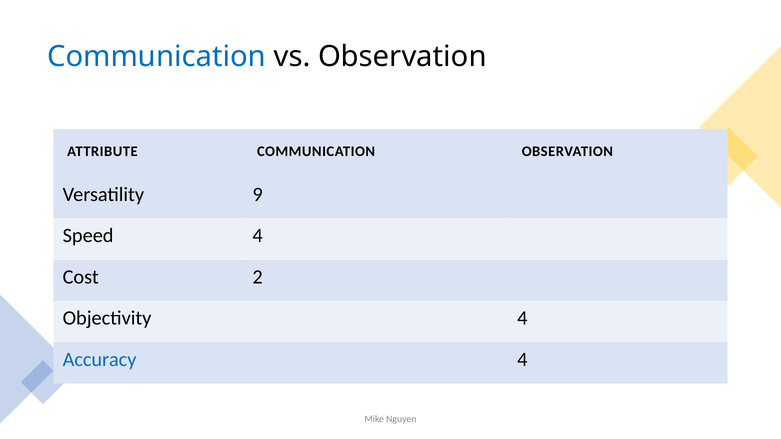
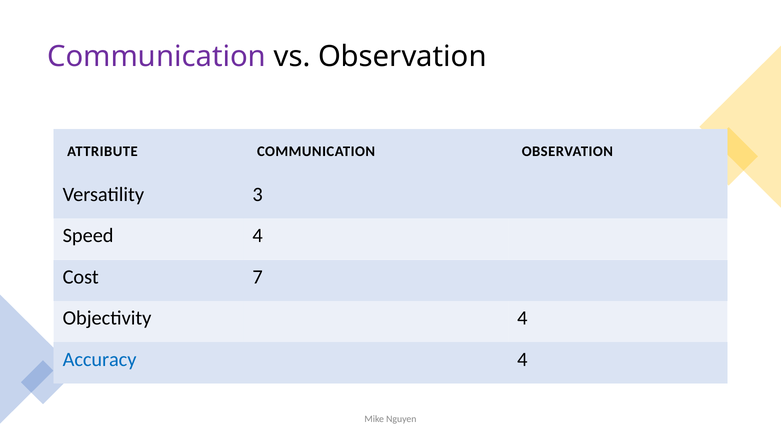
Communication colour: blue -> purple (157, 57)
9: 9 -> 3 (258, 195)
2: 2 -> 7 (258, 277)
